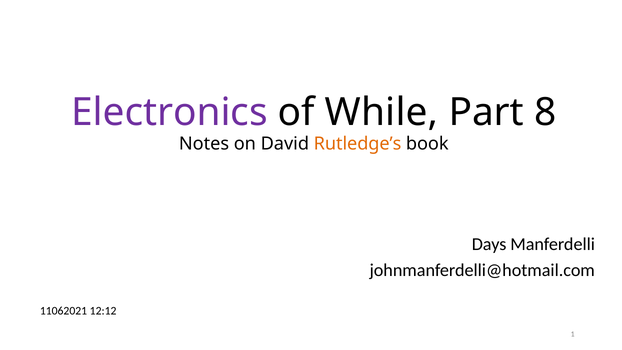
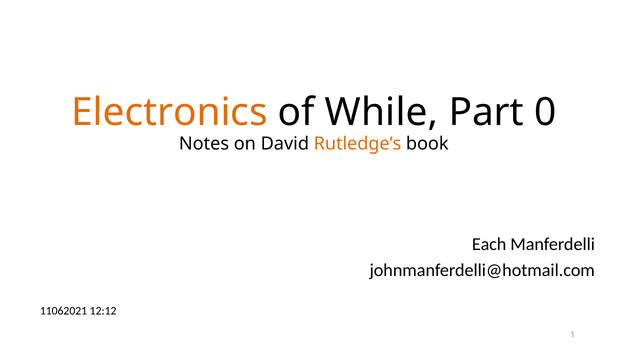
Electronics colour: purple -> orange (169, 113)
8: 8 -> 0 (545, 113)
Days: Days -> Each (489, 244)
